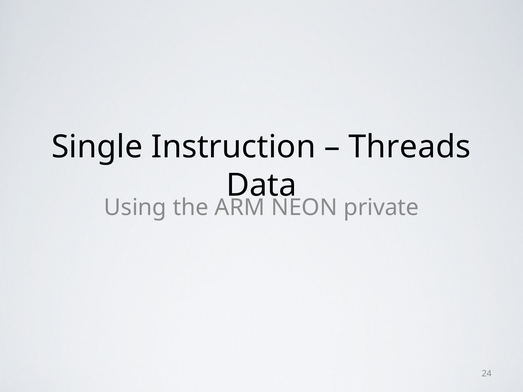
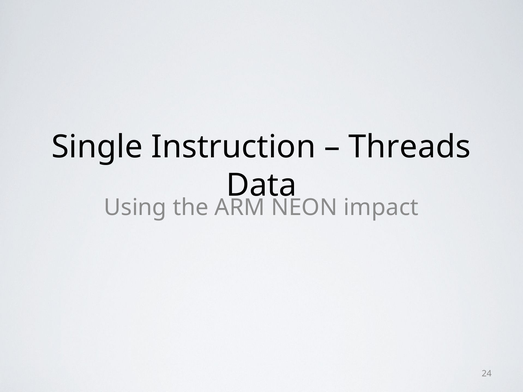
private: private -> impact (381, 208)
